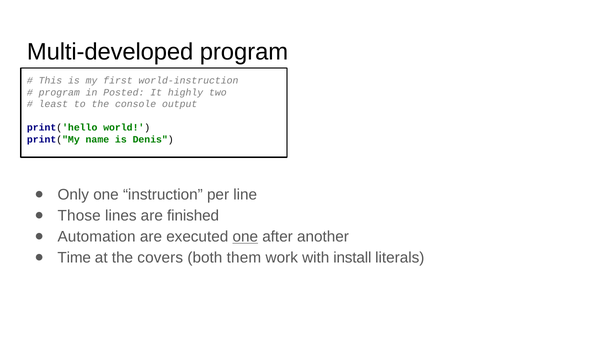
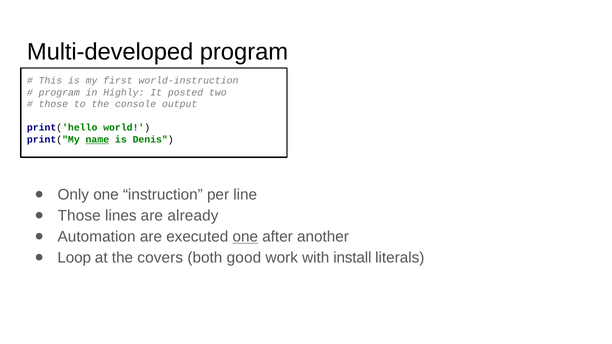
Posted: Posted -> Highly (124, 93)
highly: highly -> posted (186, 93)
least: least -> those (53, 104)
name underline: none -> present (97, 139)
finished: finished -> already (193, 216)
Time: Time -> Loop (74, 258)
them: them -> good (244, 258)
